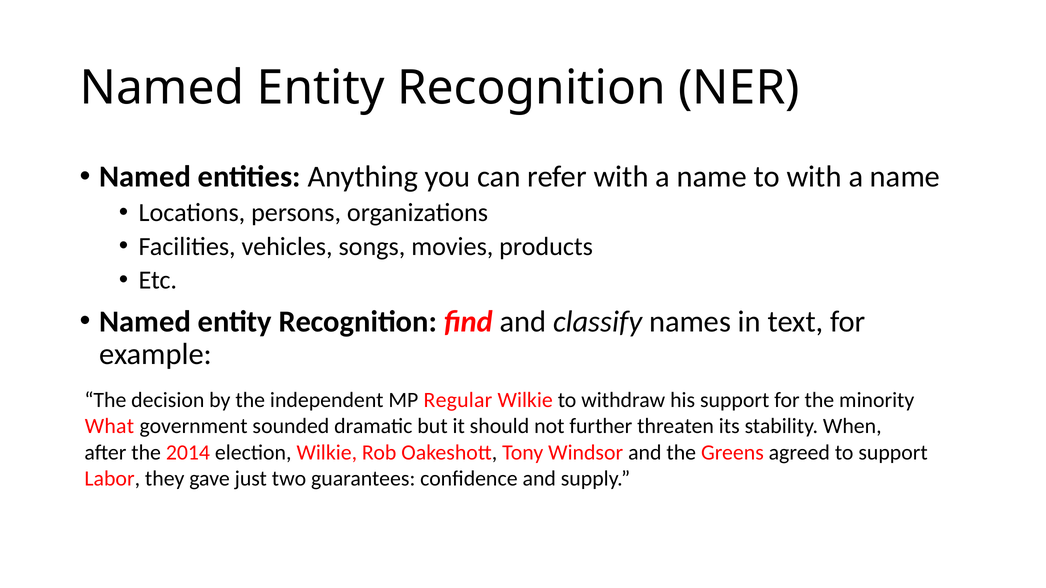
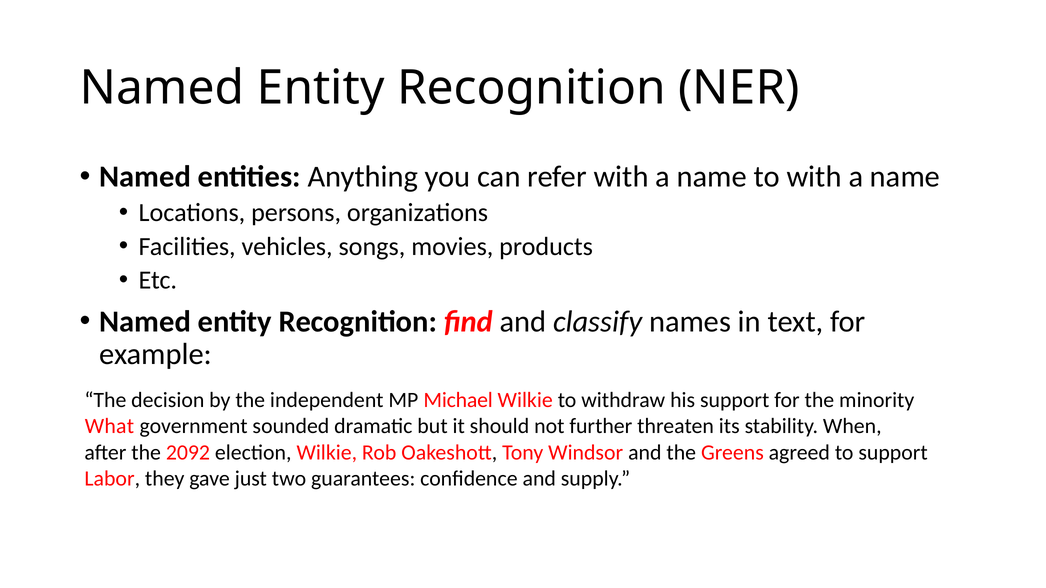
Regular: Regular -> Michael (458, 400)
2014: 2014 -> 2092 (188, 453)
